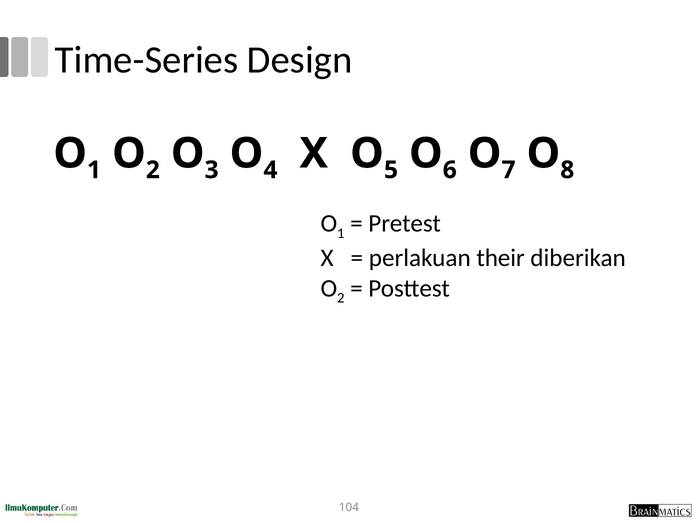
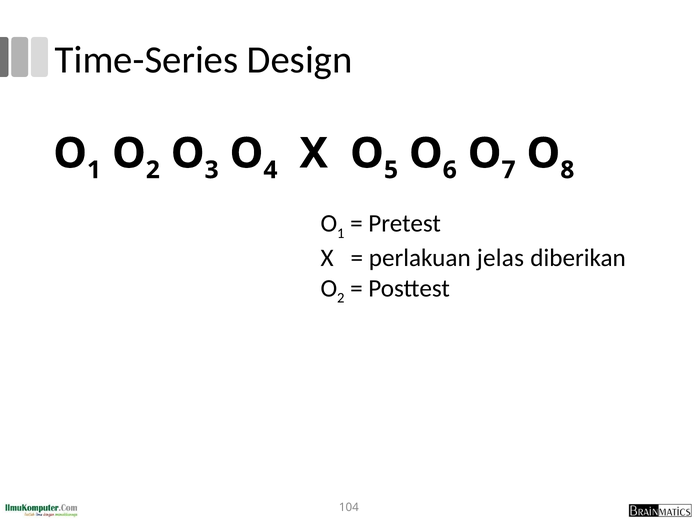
their: their -> jelas (500, 258)
